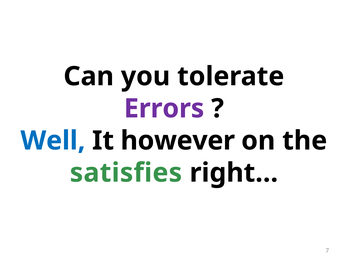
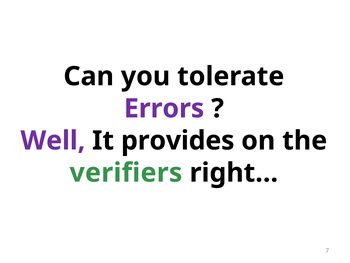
Well colour: blue -> purple (53, 140)
however: however -> provides (178, 140)
satisfies: satisfies -> verifiers (126, 172)
